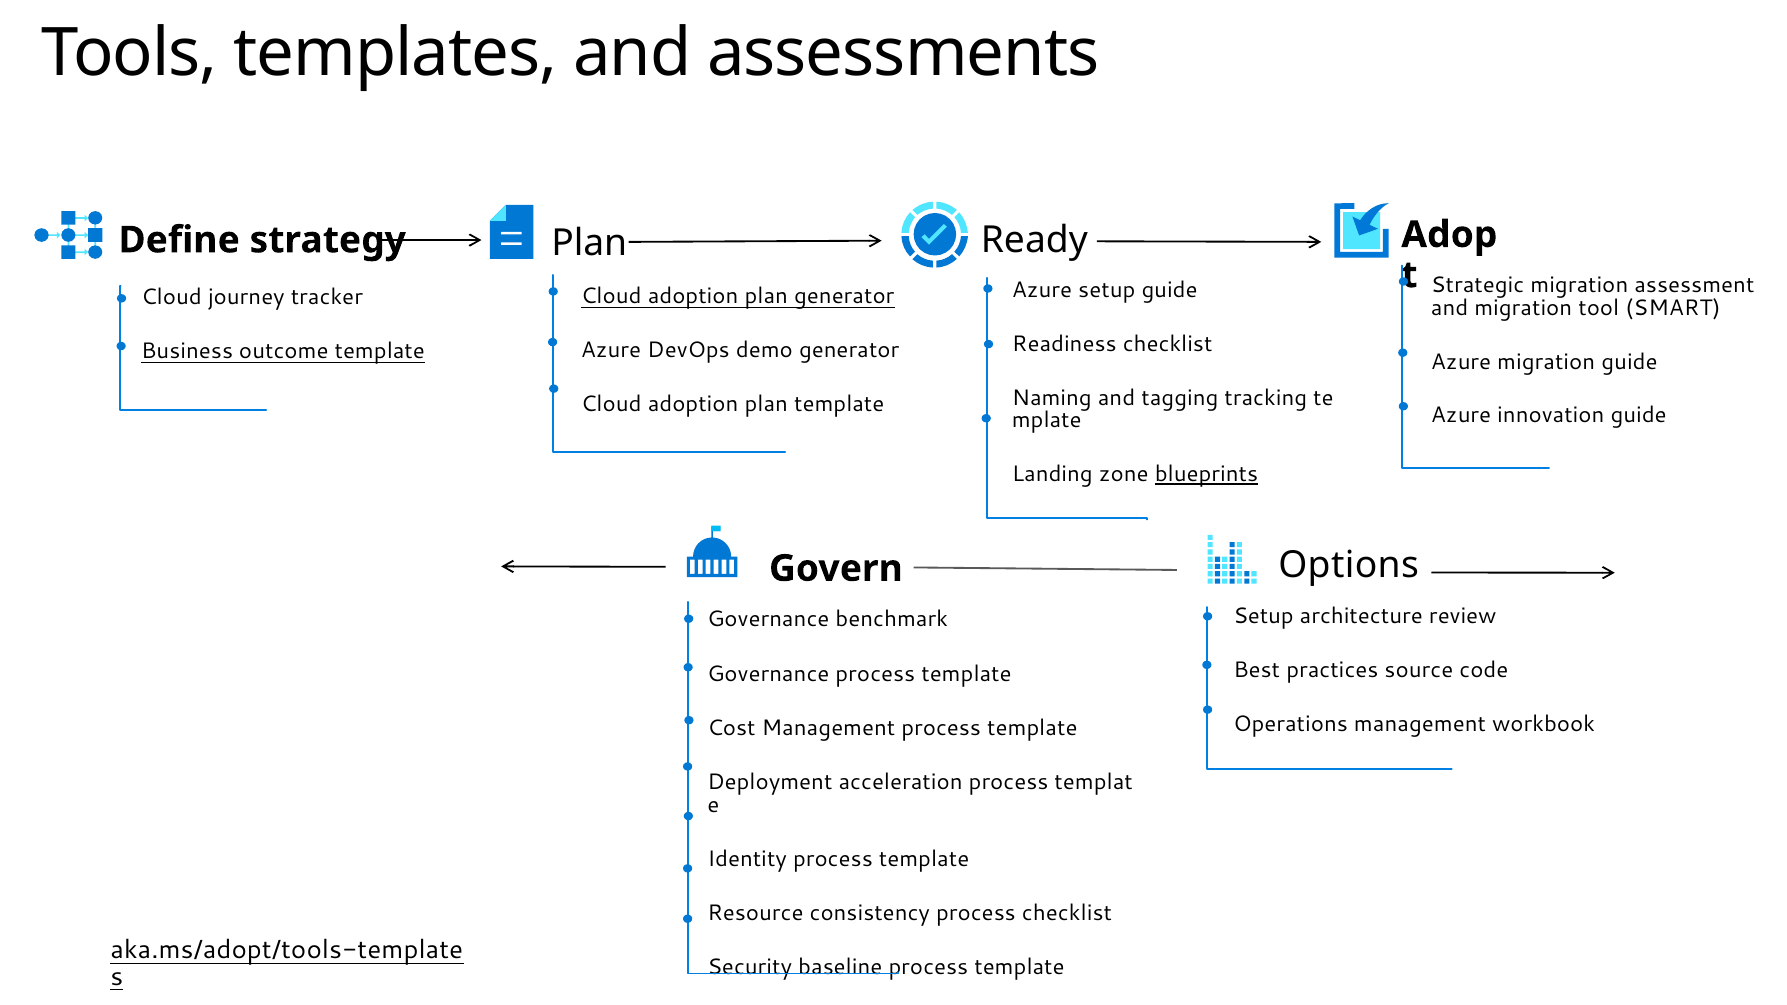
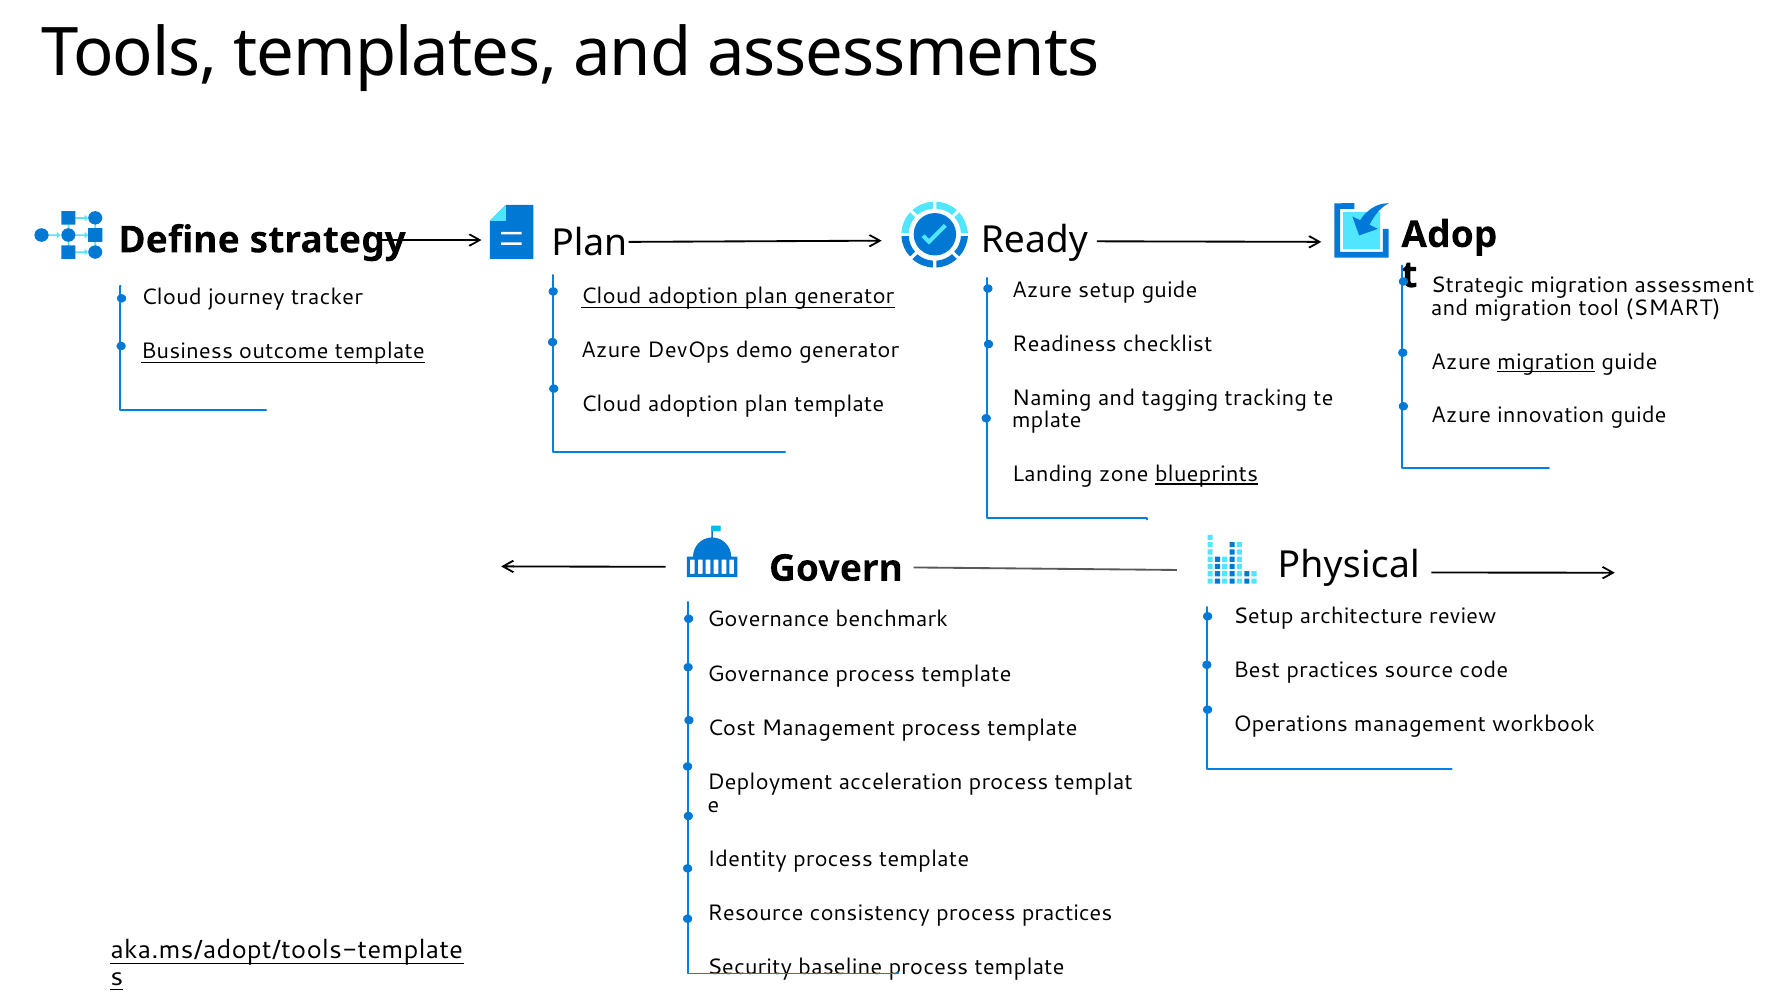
migration underline: none -> present (1546, 362)
Options: Options -> Physical (1349, 565)
process checklist: checklist -> practices (1067, 913)
